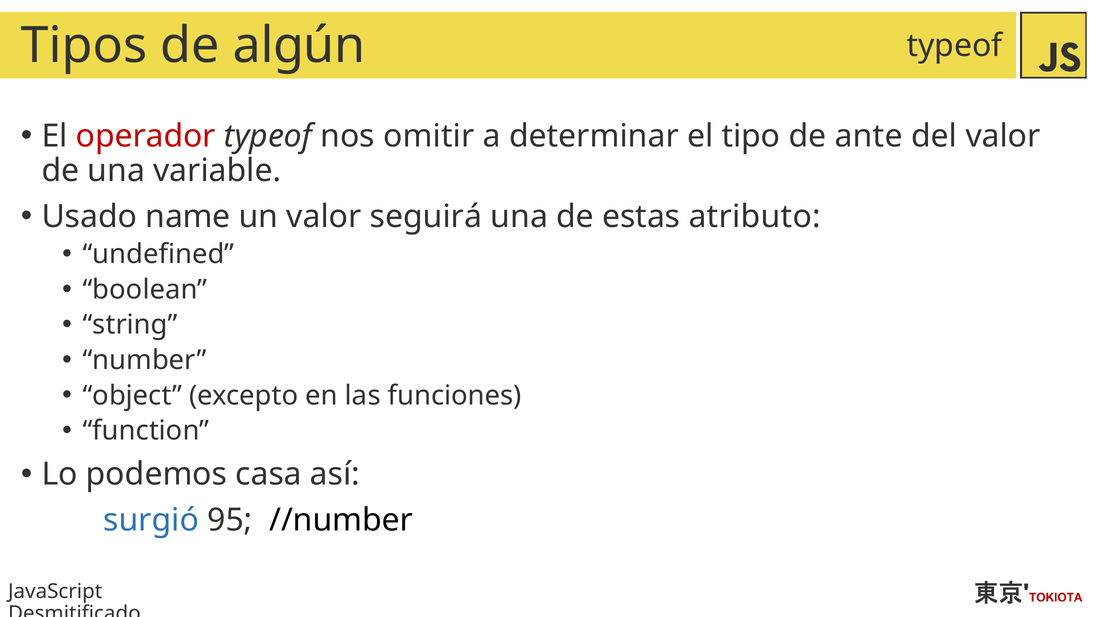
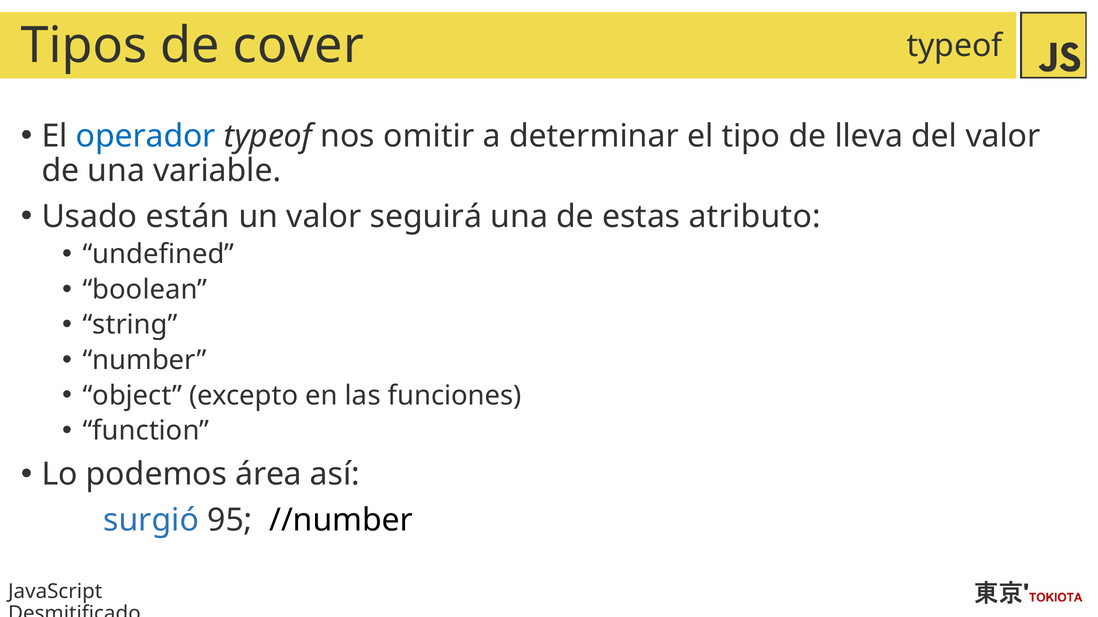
algún: algún -> cover (298, 46)
operador colour: red -> blue (146, 136)
ante: ante -> lleva (869, 136)
name: name -> están (188, 217)
casa: casa -> área (269, 475)
